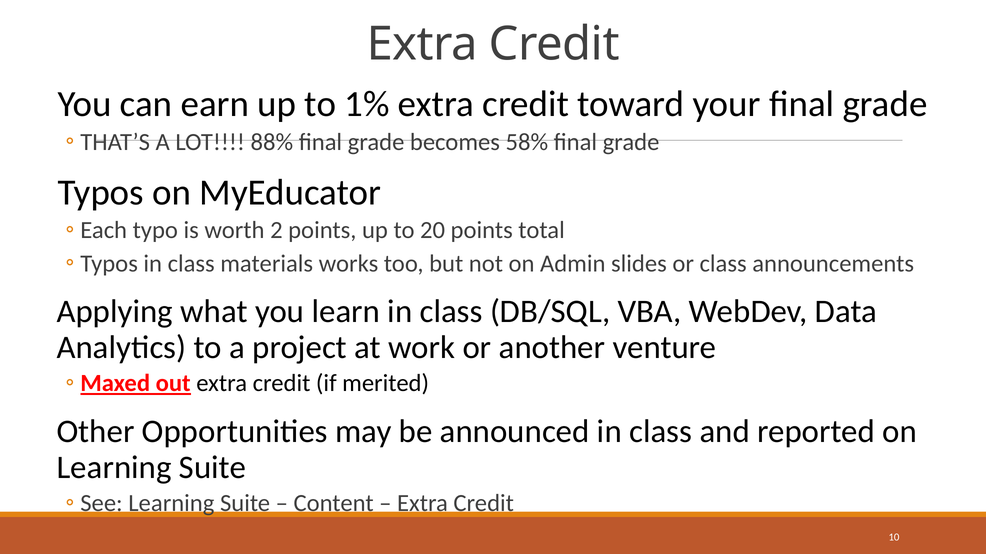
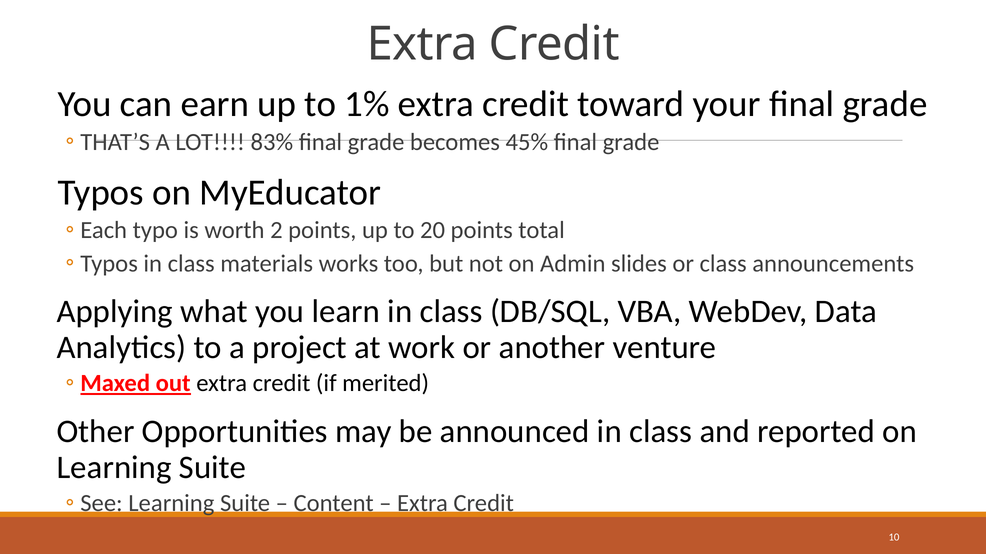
88%: 88% -> 83% (272, 142)
58%: 58% -> 45% (527, 142)
